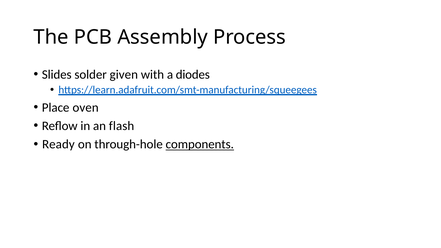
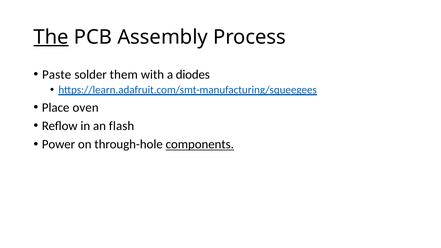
The underline: none -> present (51, 37)
Slides: Slides -> Paste (57, 75)
given: given -> them (124, 75)
Ready: Ready -> Power (59, 144)
